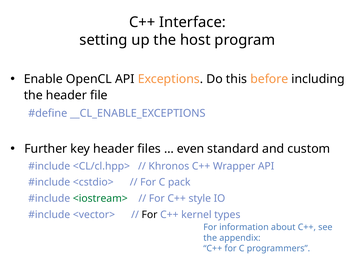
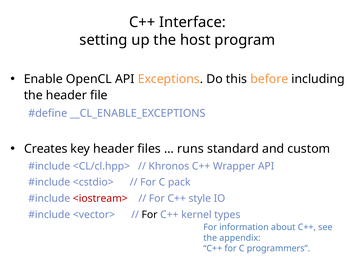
Further: Further -> Creates (46, 149)
even: even -> runs (190, 149)
<iostream> colour: green -> red (100, 199)
